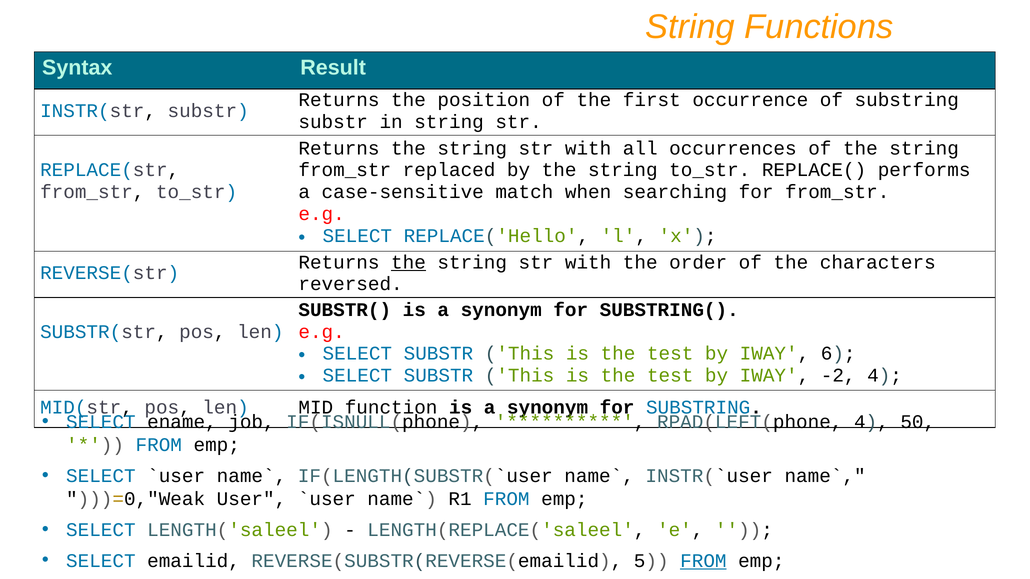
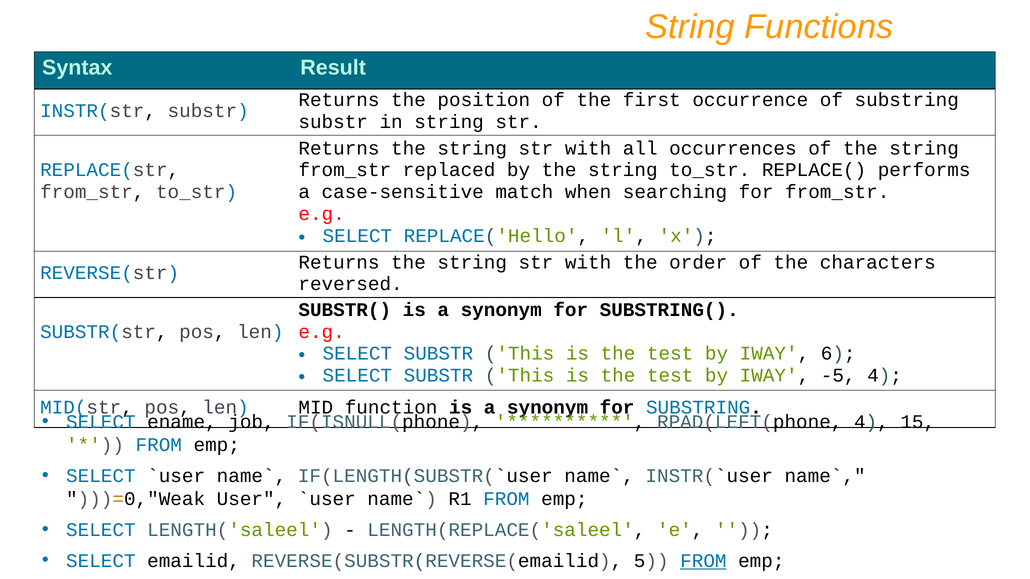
the underline: present -> none (408, 262)
-2: -2 -> -5 (838, 376)
50: 50 -> 15 (918, 422)
